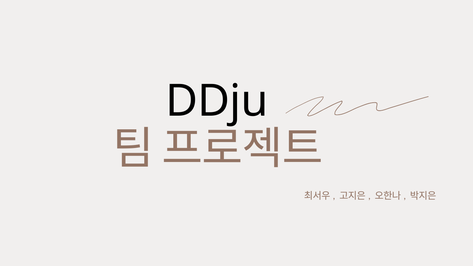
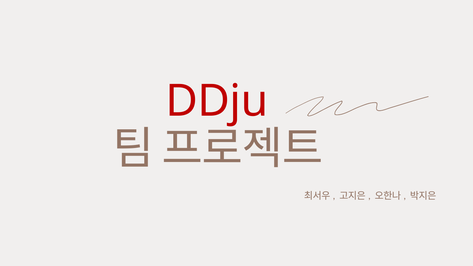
DDju colour: black -> red (217, 101)
